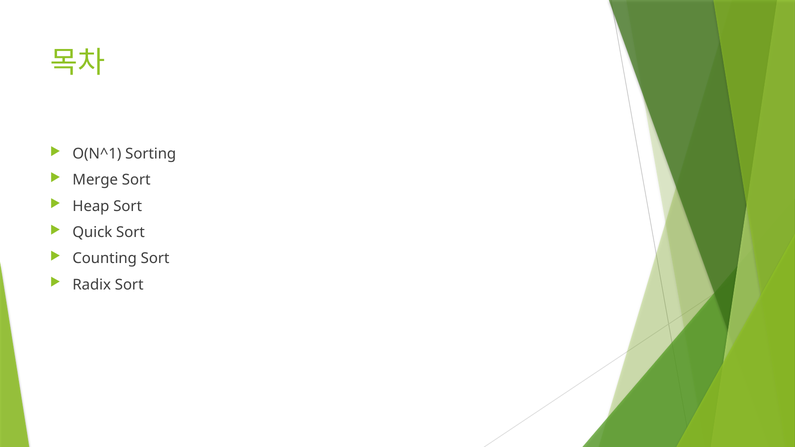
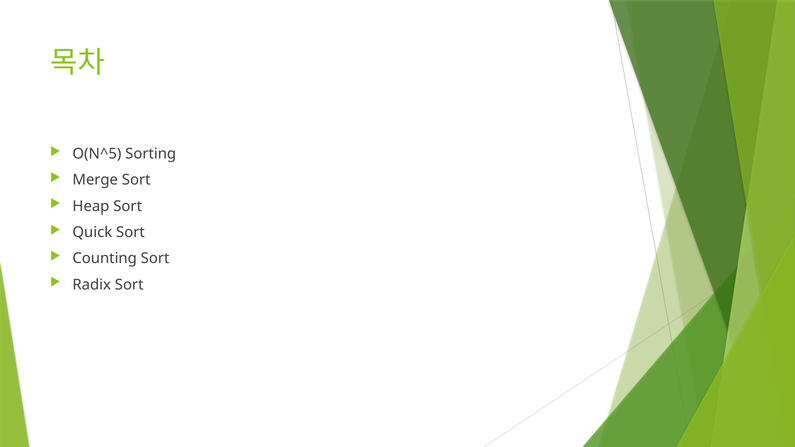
O(N^1: O(N^1 -> O(N^5 (97, 154)
